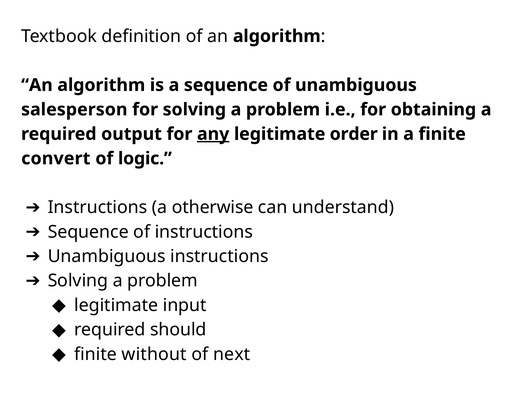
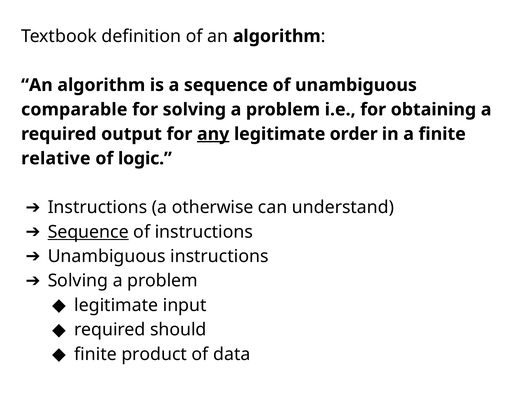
salesperson: salesperson -> comparable (74, 110)
convert: convert -> relative (56, 158)
Sequence underline: none -> present (88, 232)
without: without -> product (154, 354)
next: next -> data (232, 354)
